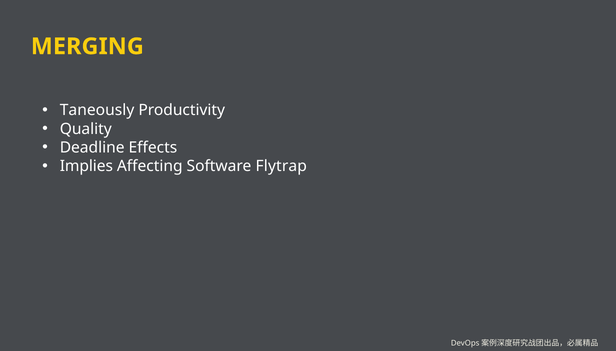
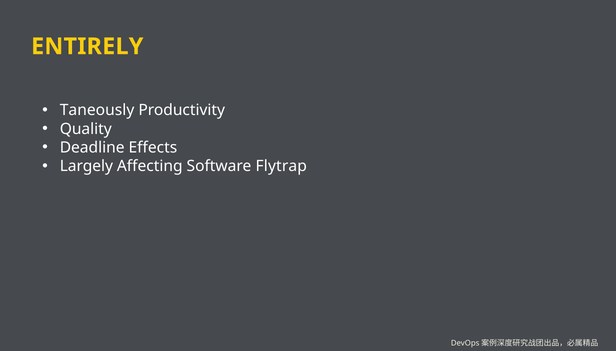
MERGING: MERGING -> ENTIRELY (87, 46)
Implies: Implies -> Largely (86, 166)
